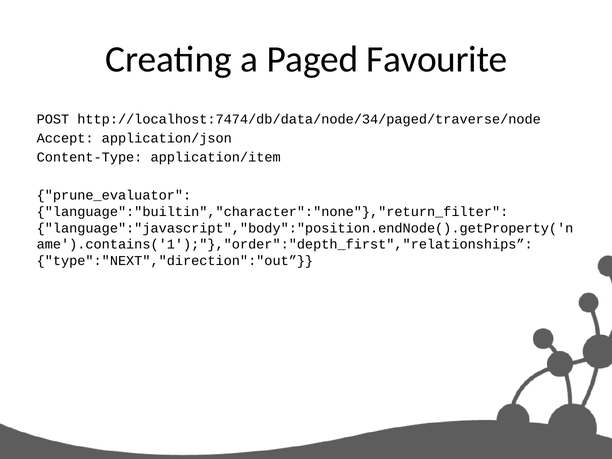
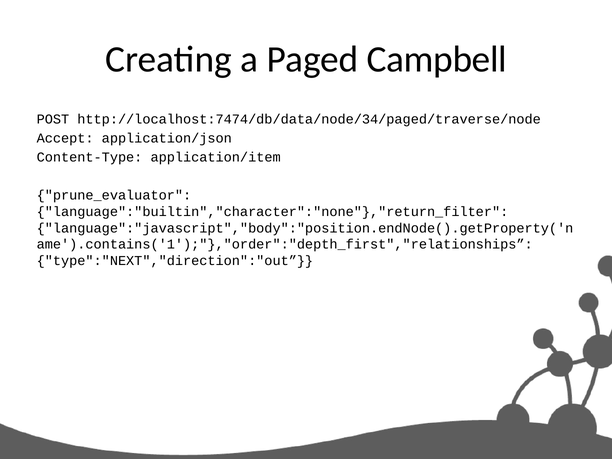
Favourite: Favourite -> Campbell (437, 59)
